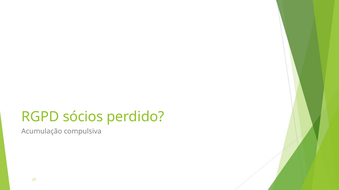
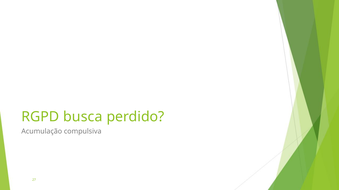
sócios: sócios -> busca (83, 117)
